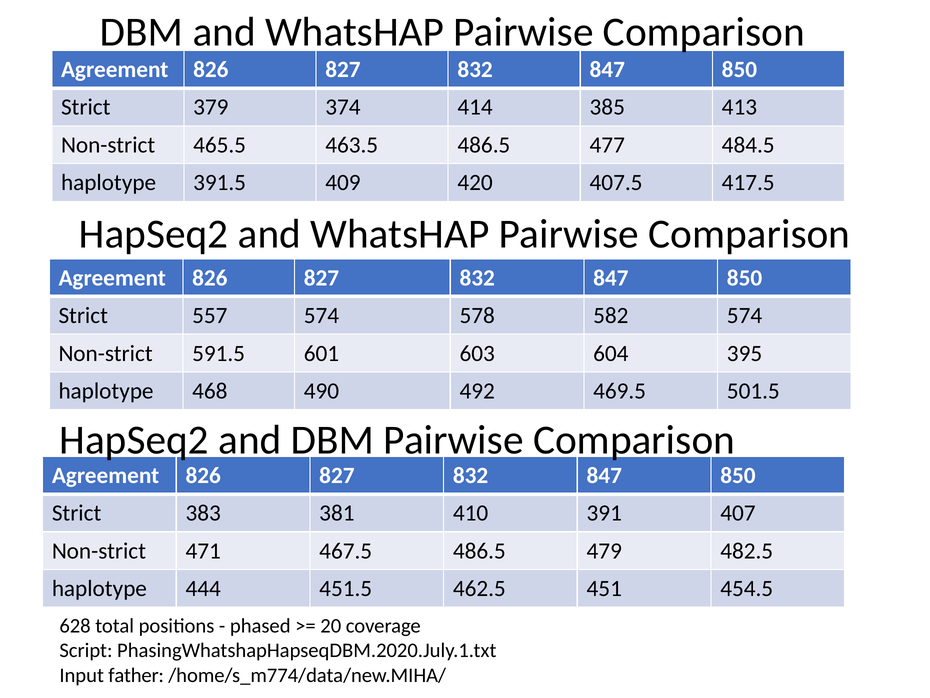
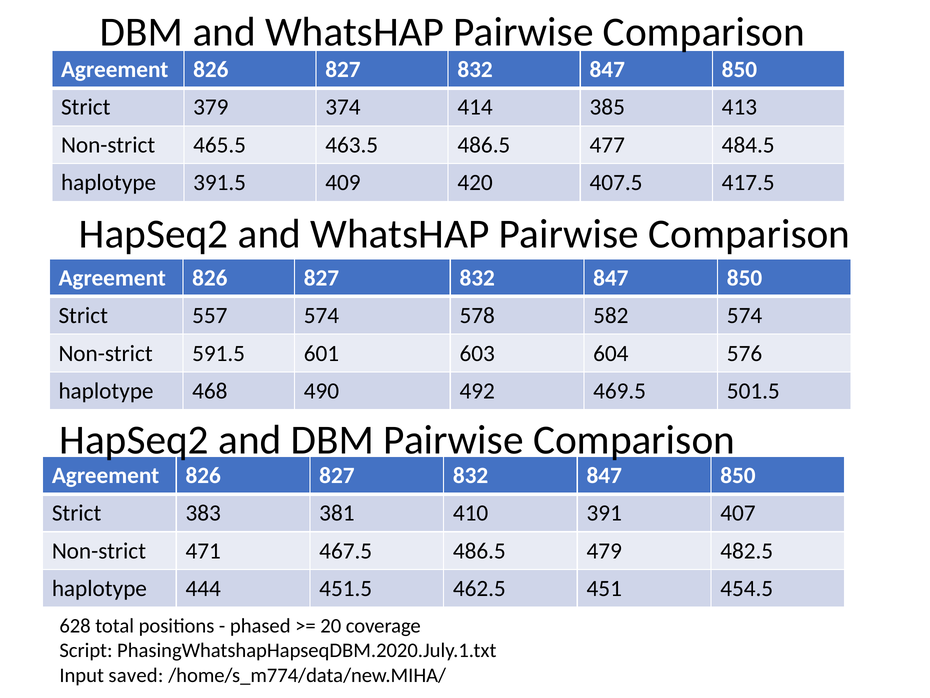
395: 395 -> 576 (745, 353)
father: father -> saved (136, 675)
